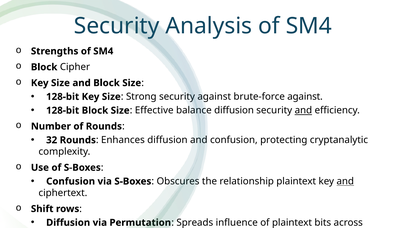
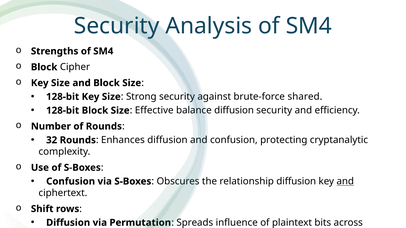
brute-force against: against -> shared (305, 97)
and underline: present -> none (303, 111)
relationship plaintext: plaintext -> diffusion (296, 182)
